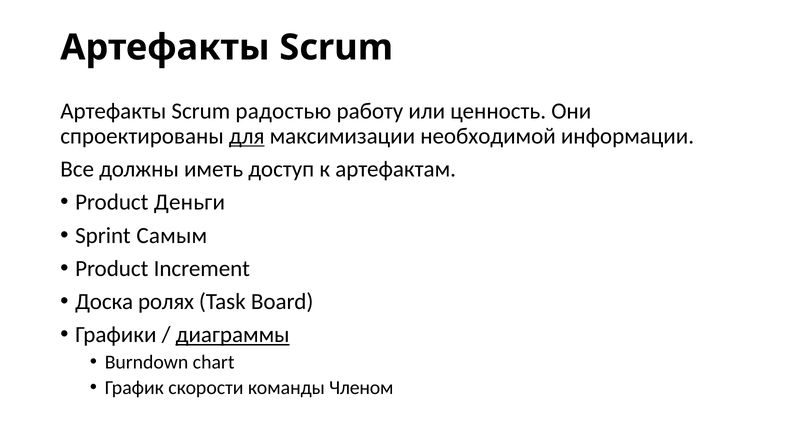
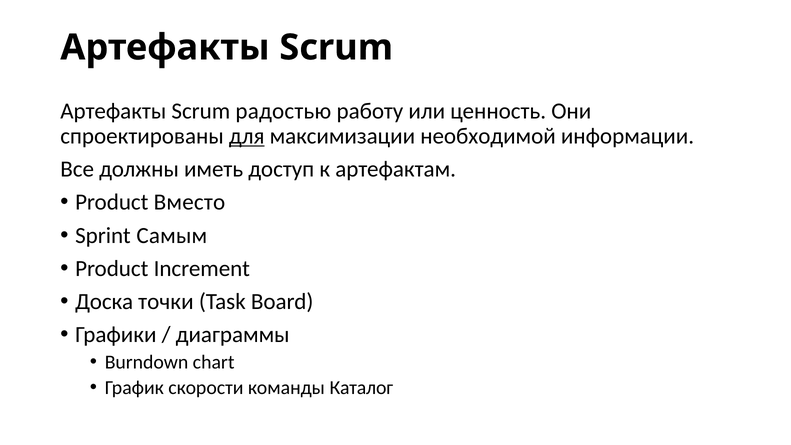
Деньги: Деньги -> Вместо (189, 202)
ролях: ролях -> точки (166, 302)
диаграммы underline: present -> none (233, 335)
Членом: Членом -> Каталог (361, 387)
